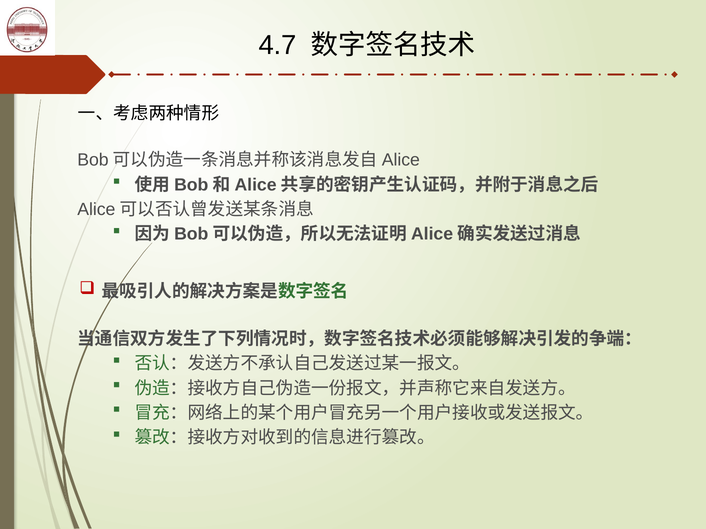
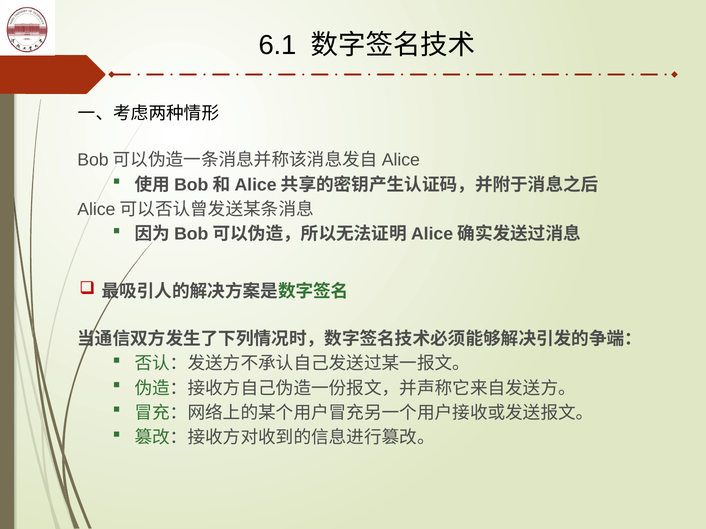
4.7: 4.7 -> 6.1 (278, 45)
